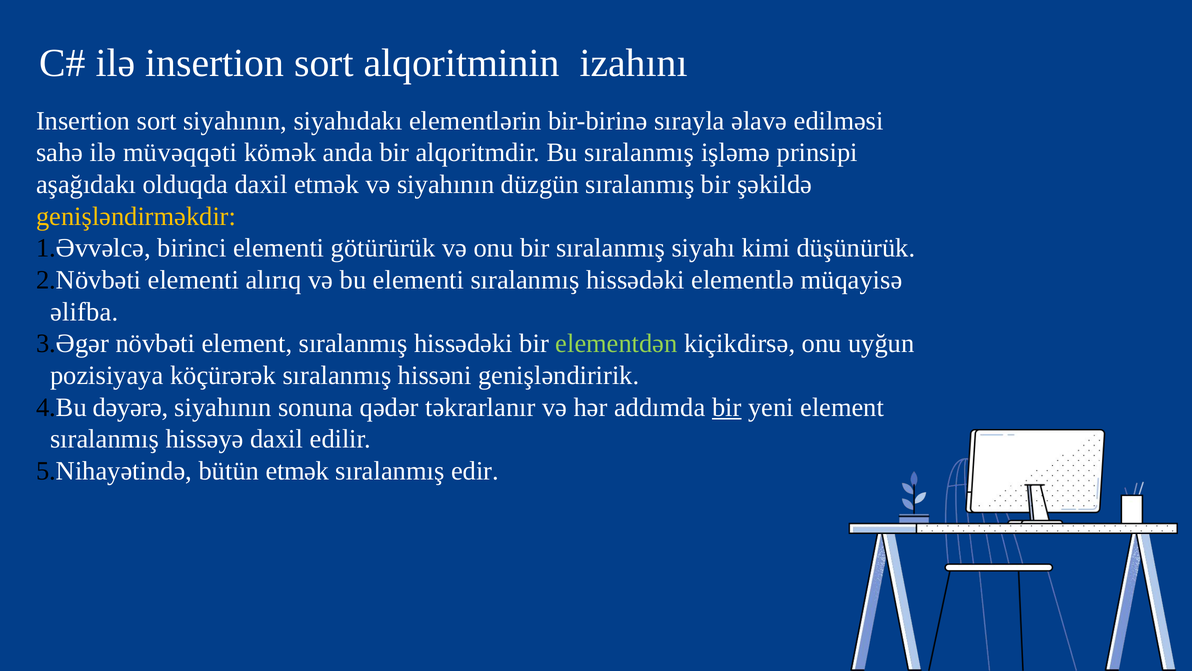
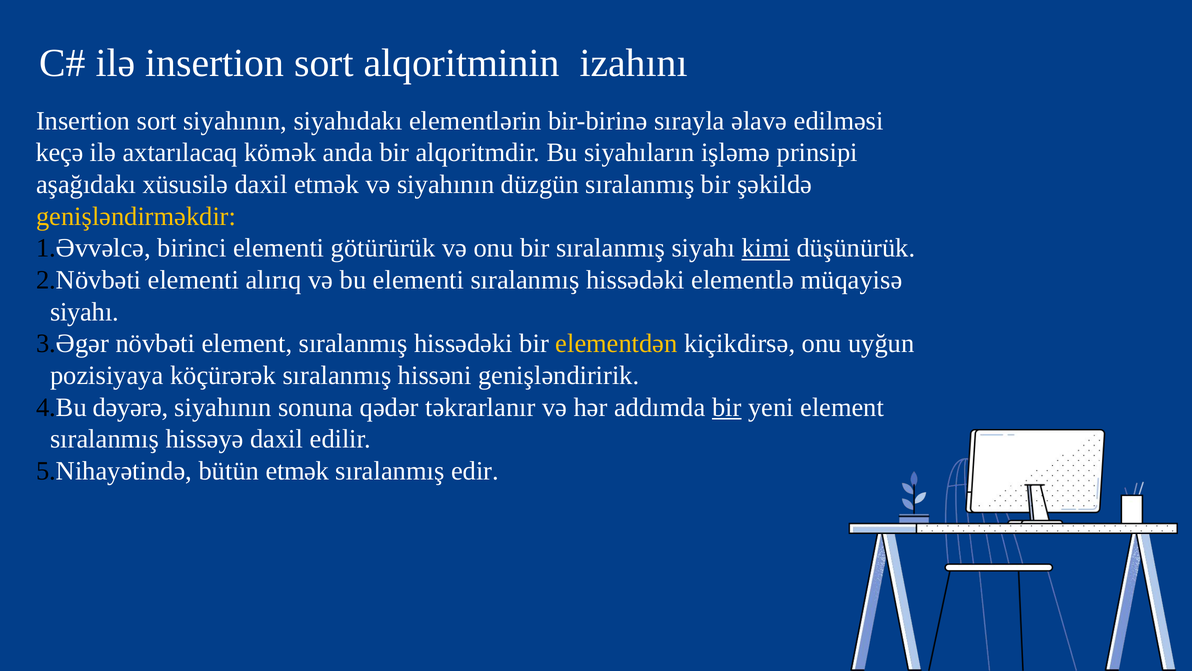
sahə: sahə -> keçə (60, 153)
müvəqqəti: müvəqqəti -> axtarılacaq (180, 153)
Bu sıralanmış: sıralanmış -> siyahıların (639, 153)
olduqda: olduqda -> xüsusilə (185, 184)
kimi underline: none -> present (766, 248)
əlifba: əlifba -> siyahı (84, 312)
elementdən colour: light green -> yellow (616, 343)
